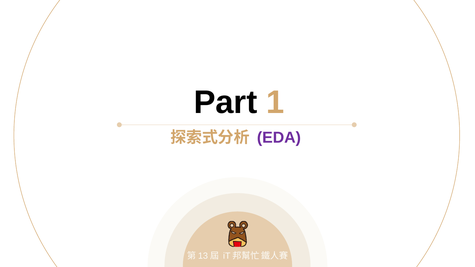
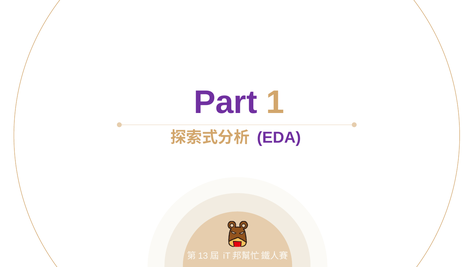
Part colour: black -> purple (225, 103)
